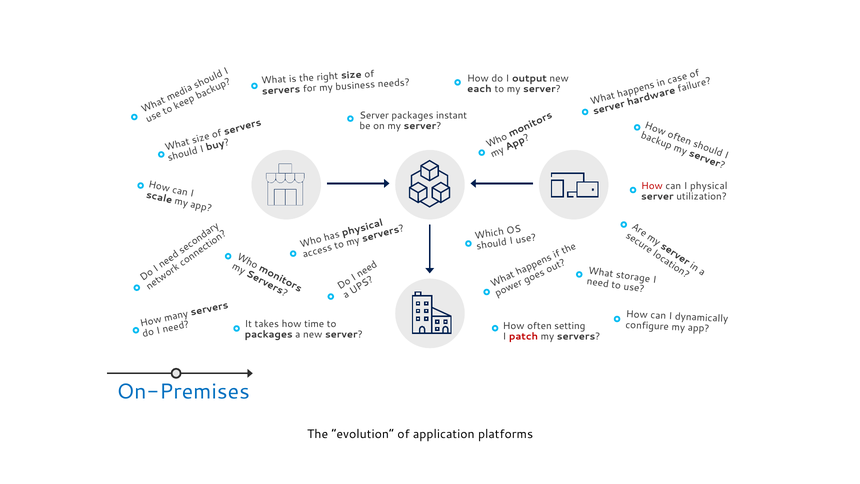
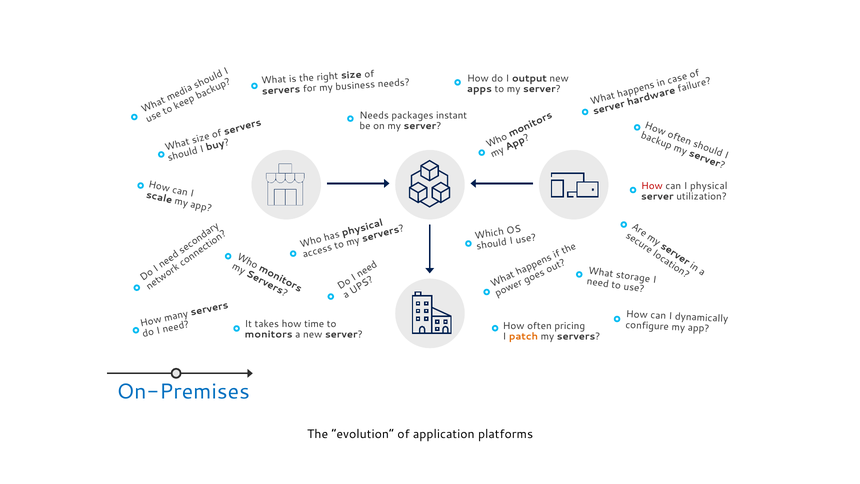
each: each -> apps (479, 89)
Server: Server -> Needs (374, 115)
setting: setting -> pricing (570, 326)
packages: packages -> monitors (269, 334)
patch colour: red -> orange (523, 336)
